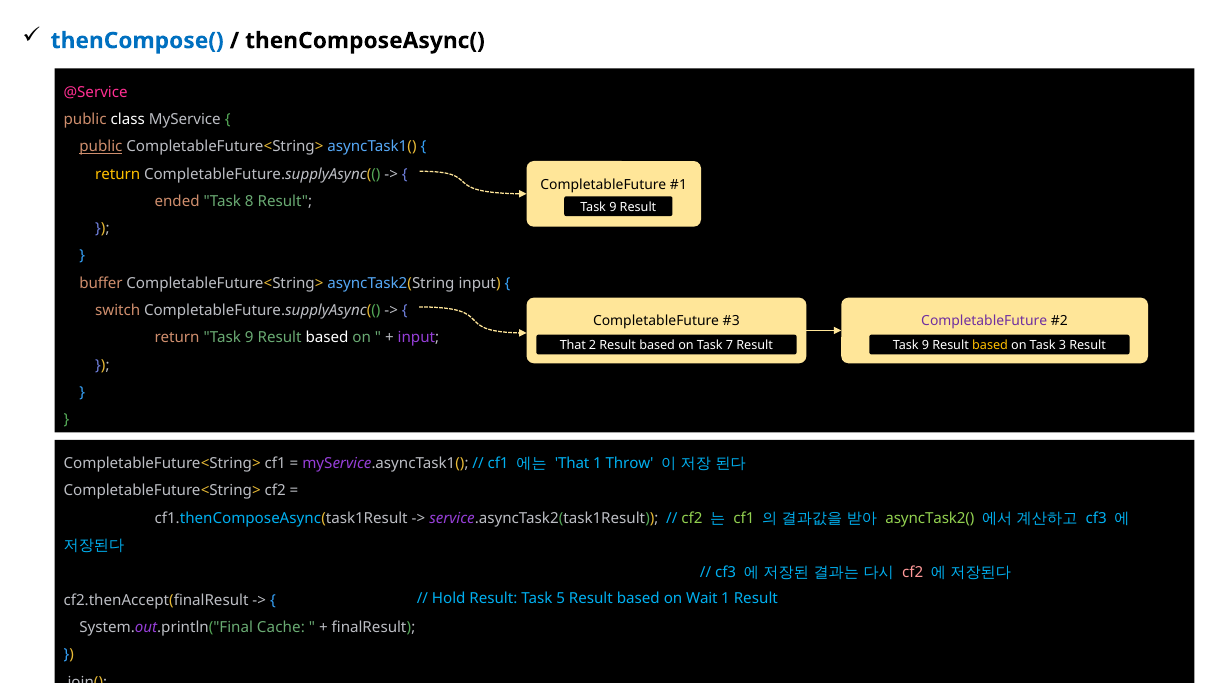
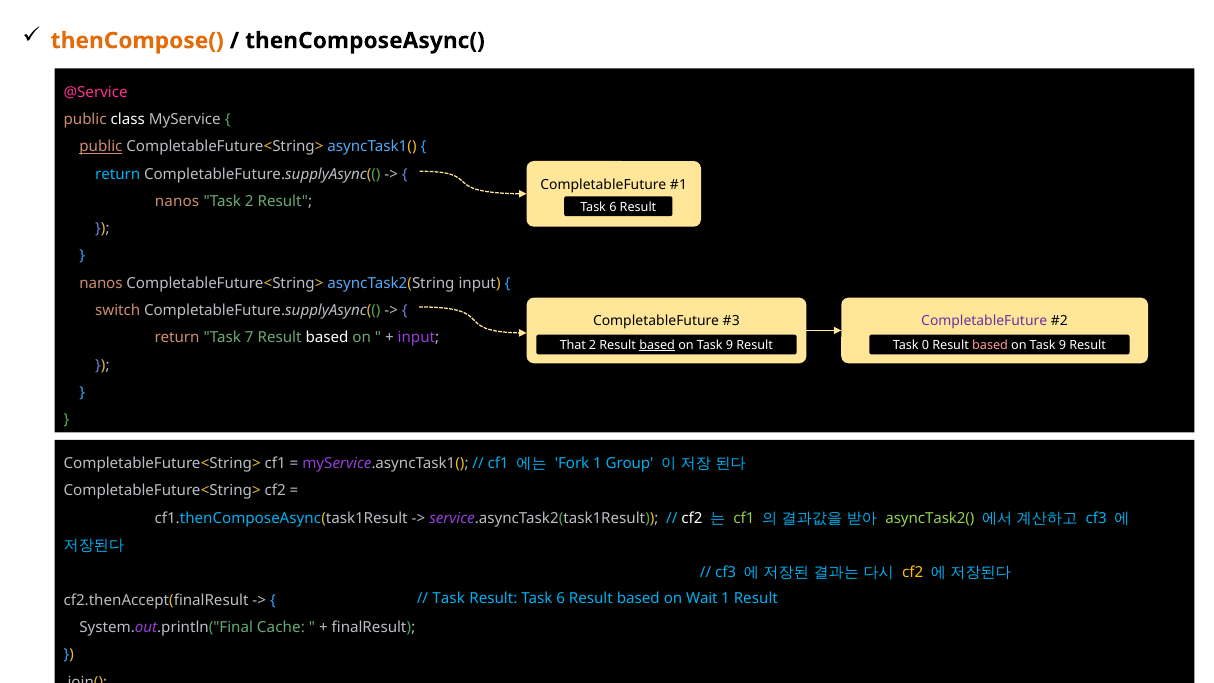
thenCompose( colour: blue -> orange (137, 41)
return colour: yellow -> light blue (118, 174)
ended: ended -> nanos (177, 201)
Task 8: 8 -> 2 (249, 201)
9: 9 -> 6 (613, 207)
buffer: buffer -> nanos (101, 283)
return Task 9: 9 -> 7 (249, 338)
based underline: none -> present (657, 345)
7: 7 -> 9 (730, 345)
9: 9 -> 0 (925, 345)
based colour: yellow -> pink (990, 345)
3: 3 -> 9 (1063, 345)
That: That -> Fork (572, 463)
Throw: Throw -> Group (630, 463)
cf2 colour: light green -> white (692, 518)
cf2 colour: pink -> yellow (913, 573)
Hold: Hold -> Task (449, 599)
Result Task 5: 5 -> 6 (561, 599)
